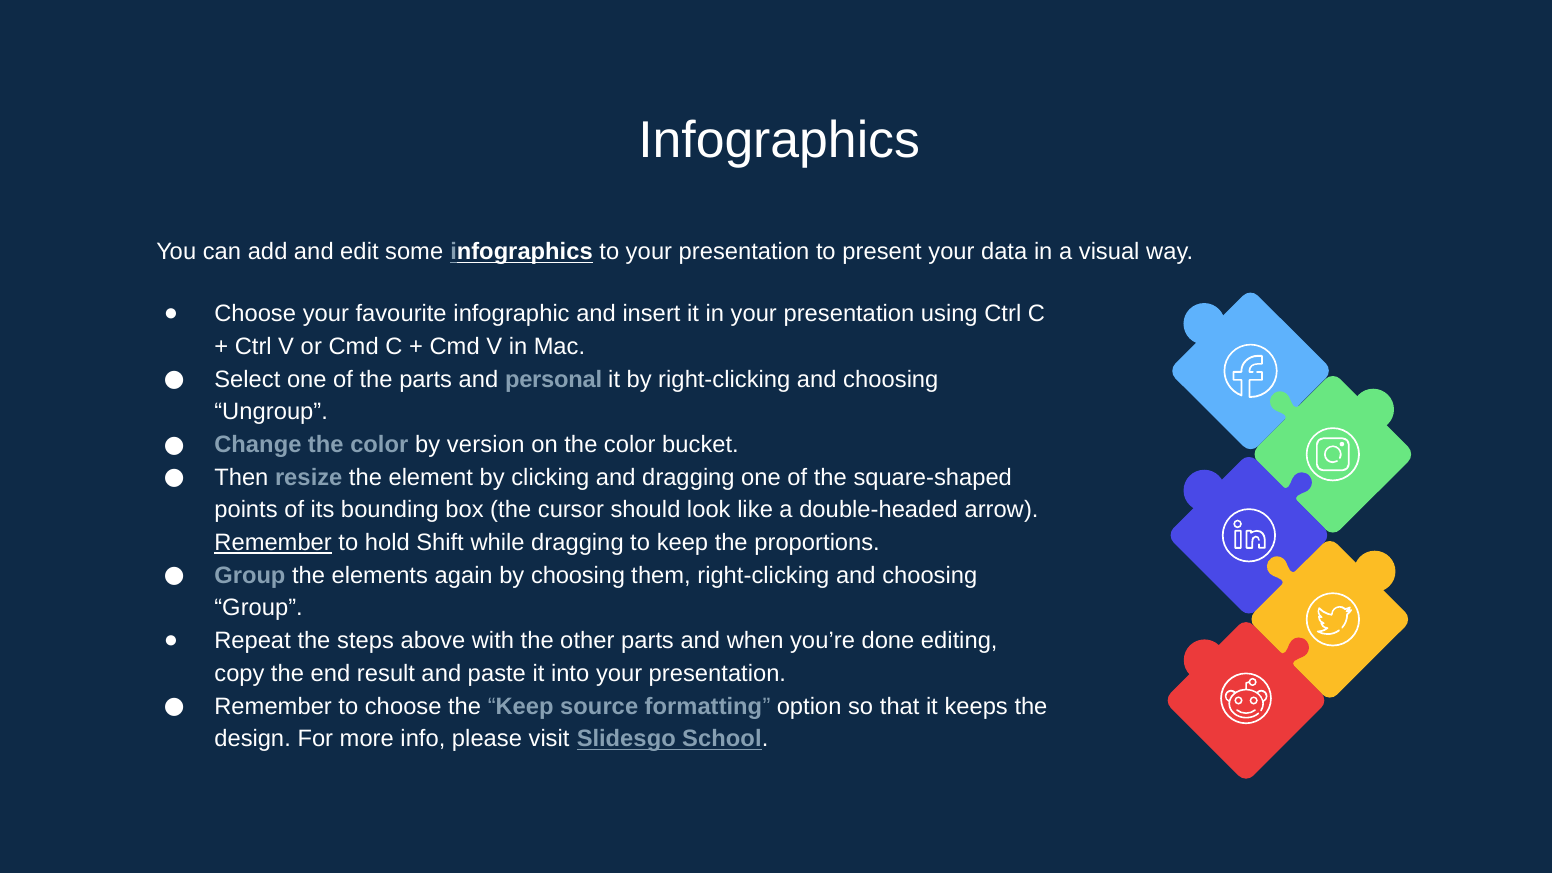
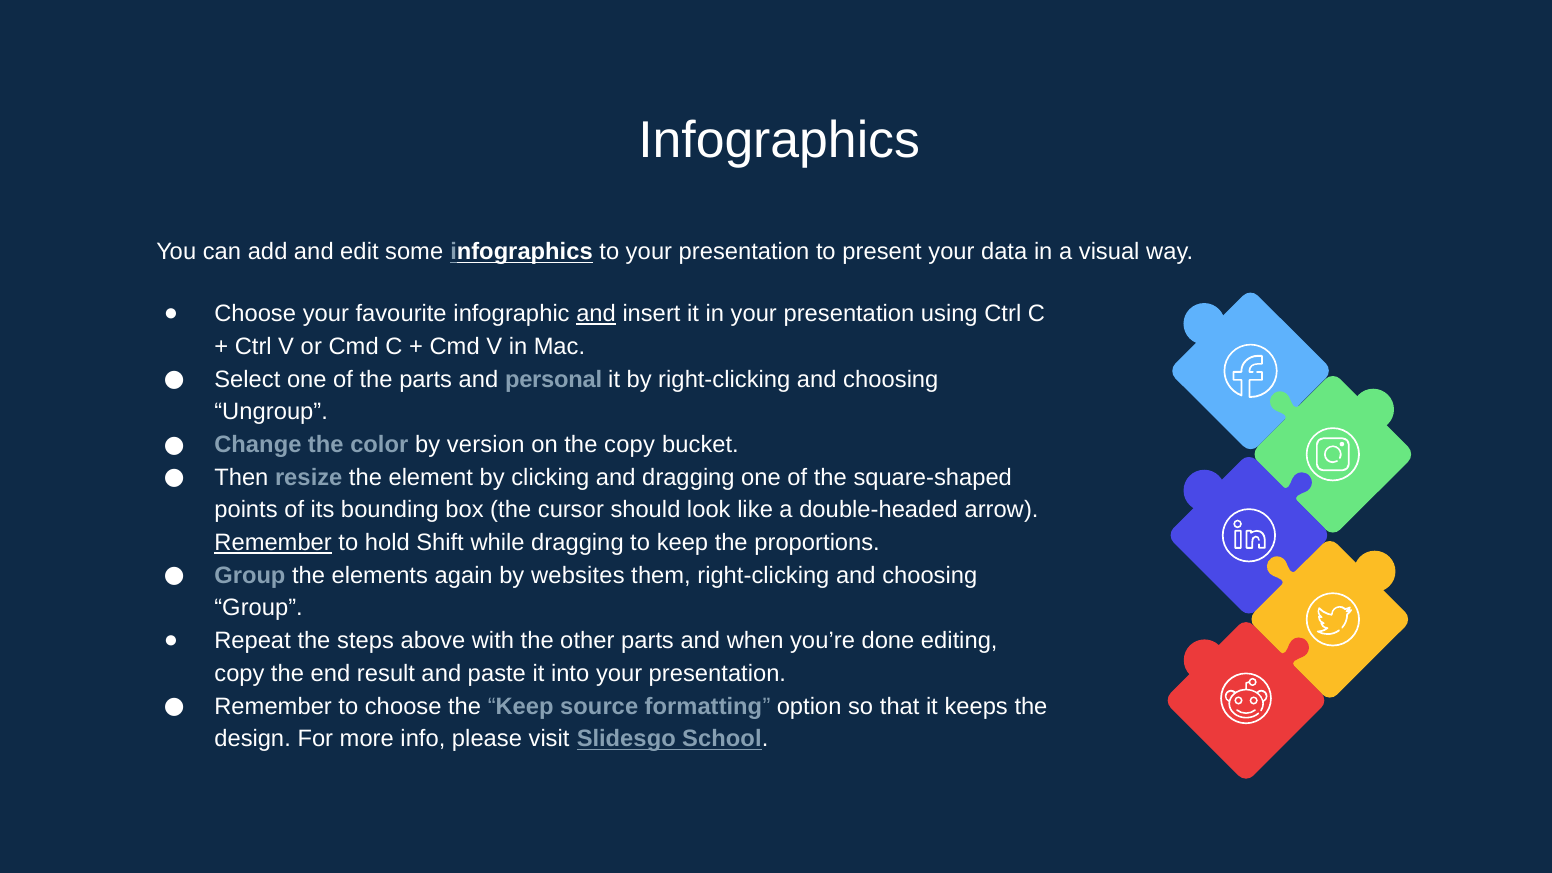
and underline: none -> present (596, 314)
on the color: color -> copy (630, 445)
by choosing: choosing -> websites (578, 575)
